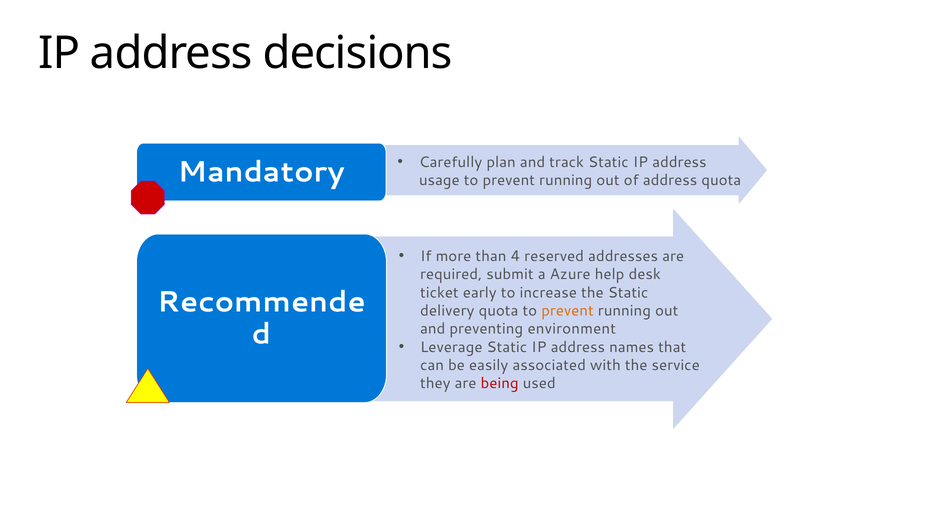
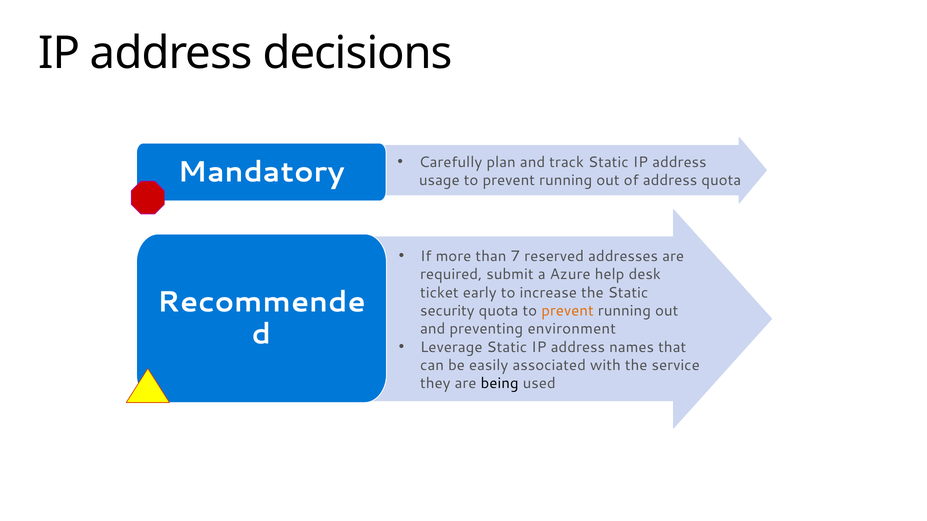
4: 4 -> 7 (515, 257)
delivery: delivery -> security (447, 311)
being colour: red -> black (500, 384)
